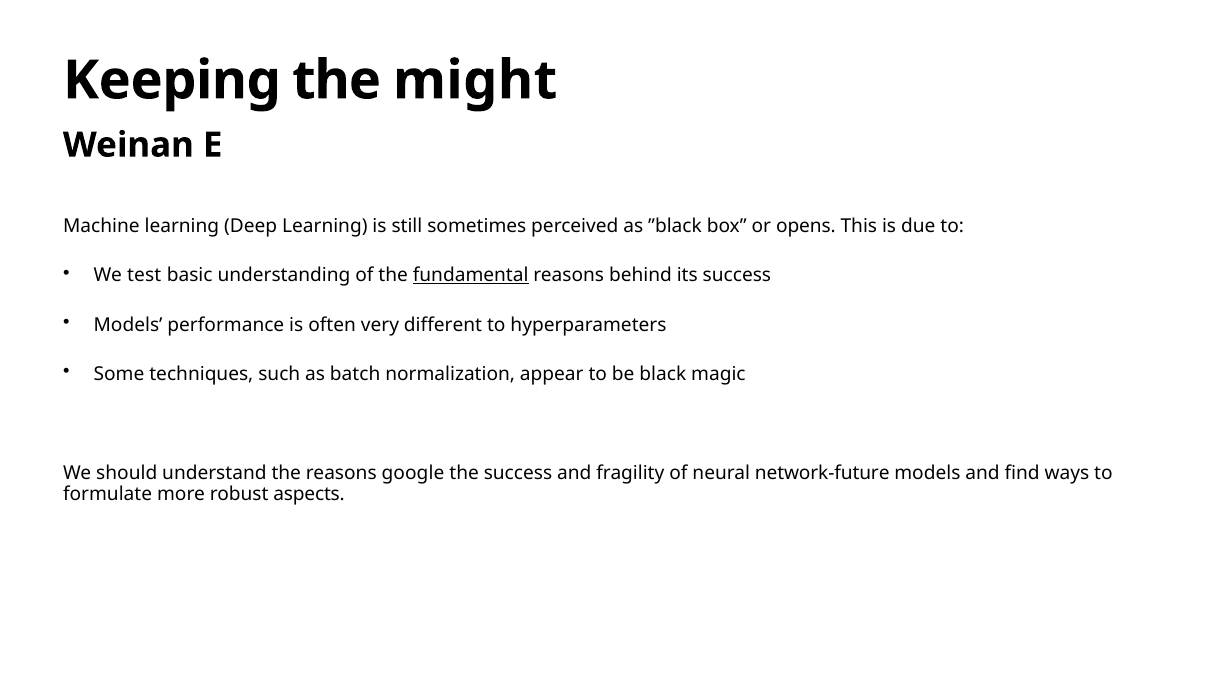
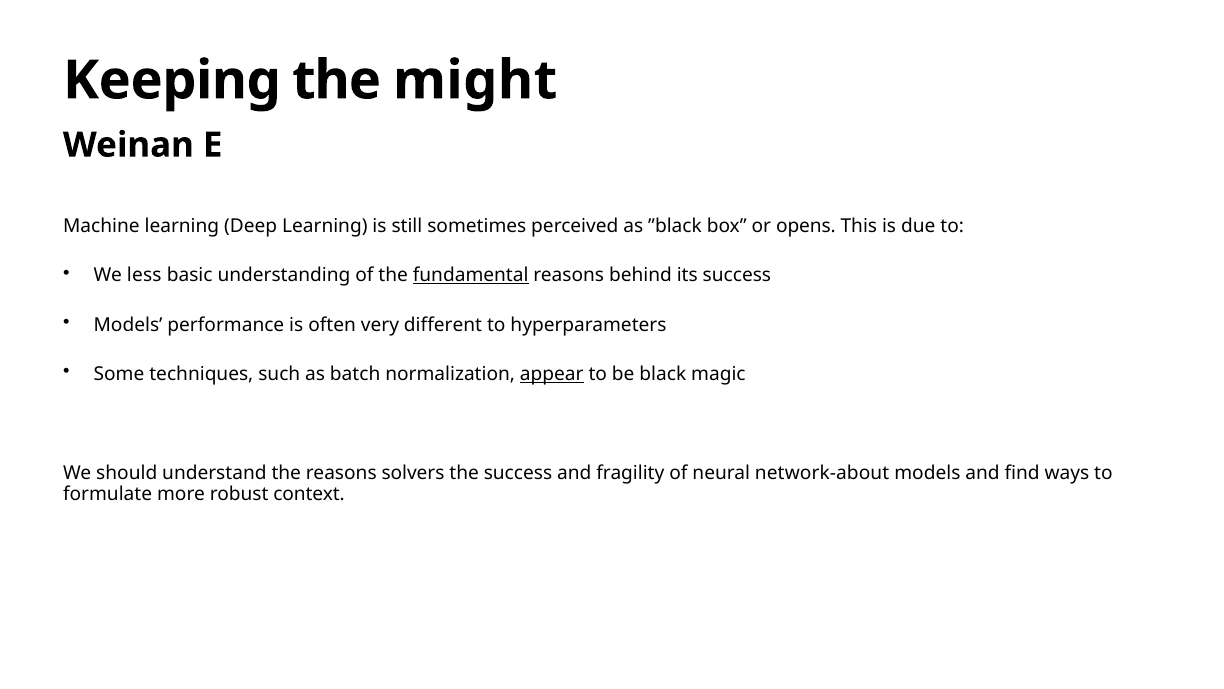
test: test -> less (144, 275)
appear underline: none -> present (552, 374)
google: google -> solvers (413, 473)
network-future: network-future -> network-about (822, 473)
aspects: aspects -> context (309, 493)
